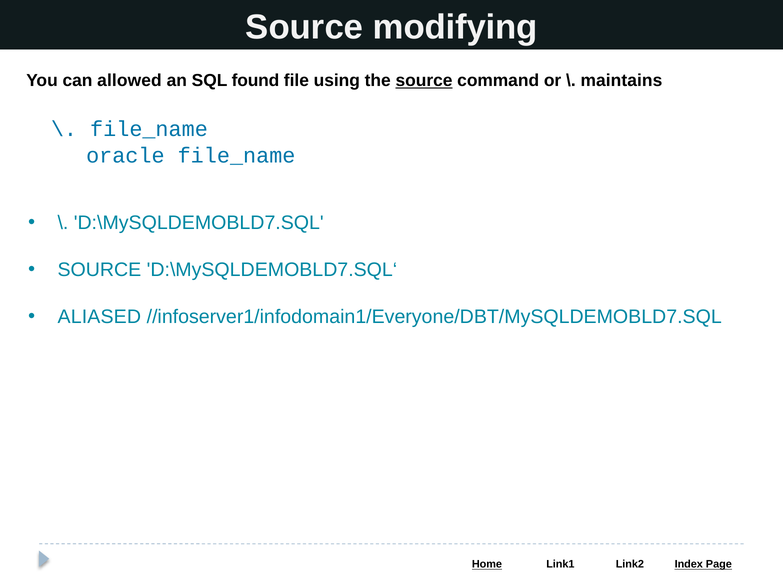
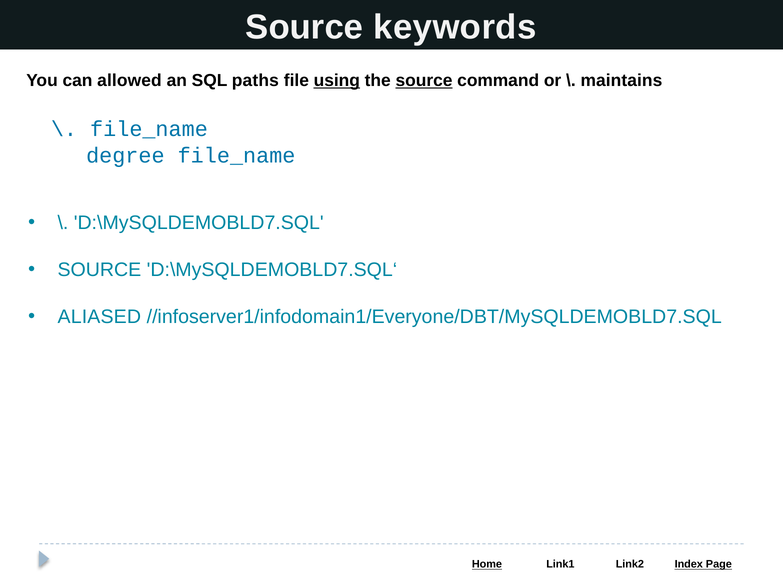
modifying: modifying -> keywords (455, 27)
found: found -> paths (255, 81)
using underline: none -> present (337, 81)
oracle: oracle -> degree (125, 155)
